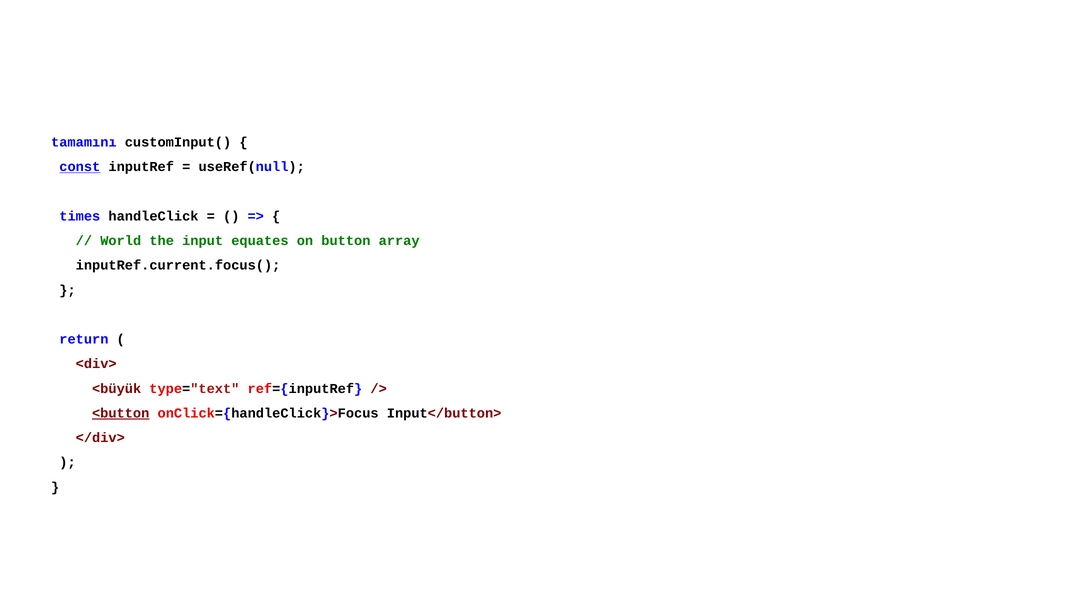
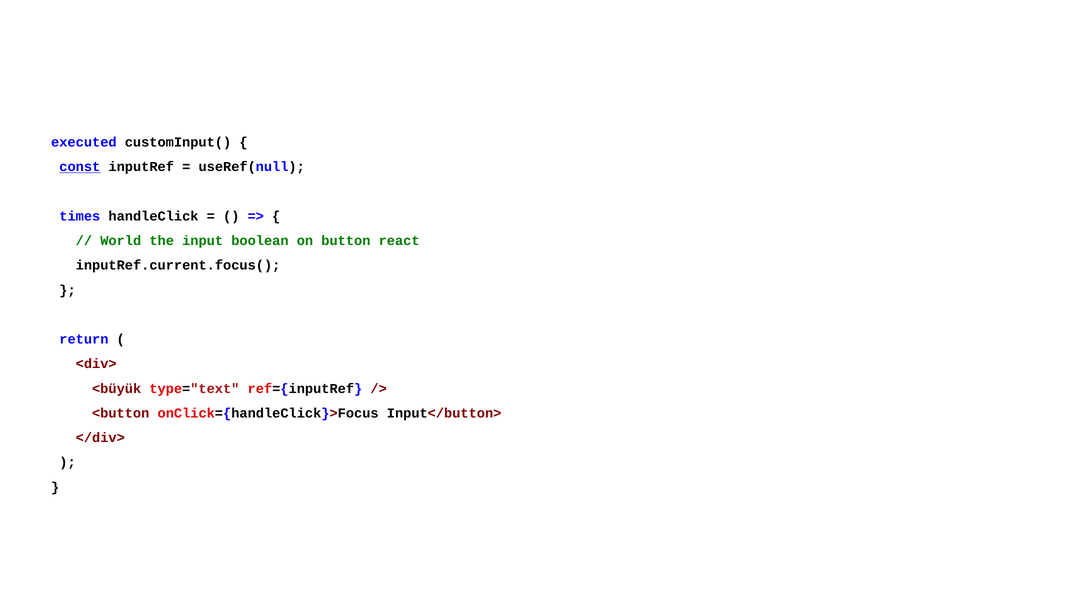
tamamını: tamamını -> executed (84, 142)
equates: equates -> boolean (260, 241)
array: array -> react (399, 241)
<button underline: present -> none (121, 413)
